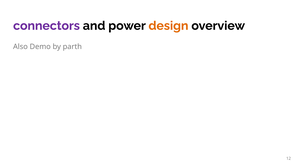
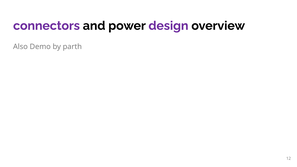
design colour: orange -> purple (168, 26)
